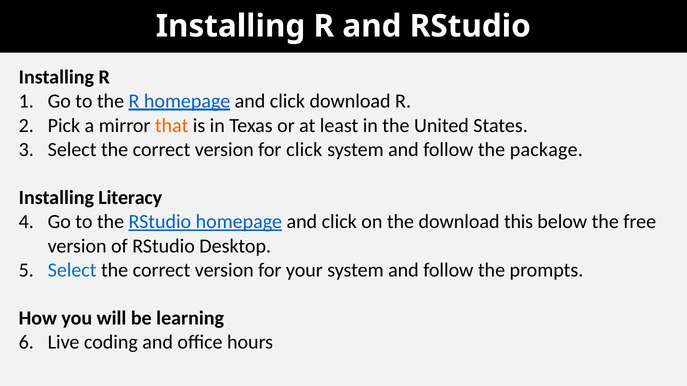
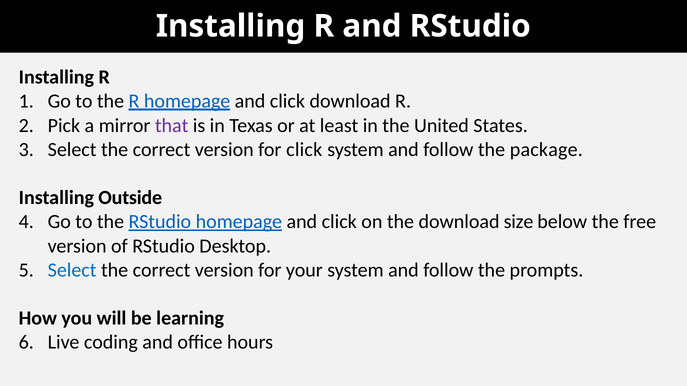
that colour: orange -> purple (172, 126)
Literacy: Literacy -> Outside (130, 198)
this: this -> size (519, 222)
